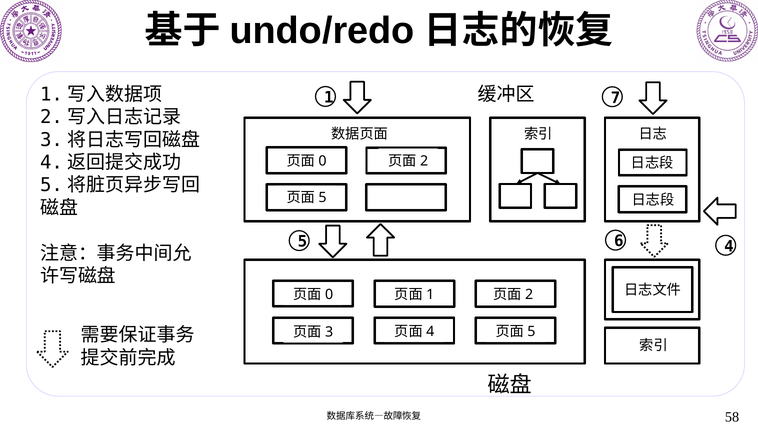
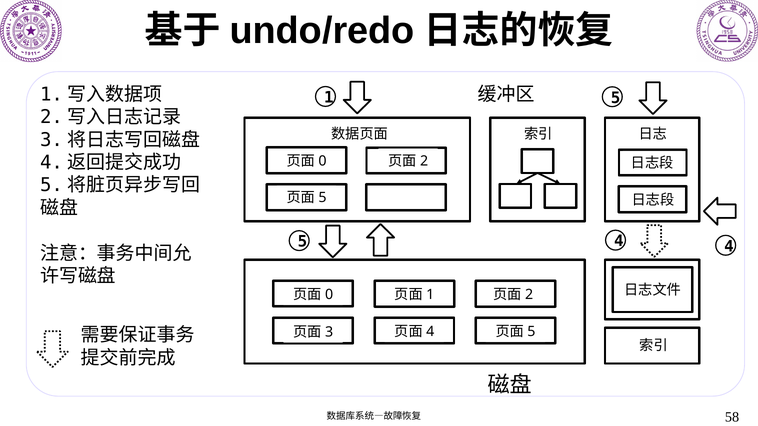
1 7: 7 -> 5 (616, 98)
6: 6 -> 4 (619, 241)
